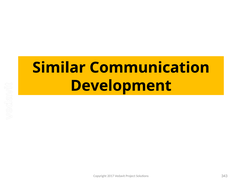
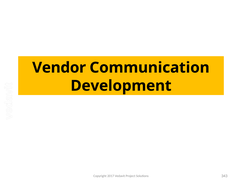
Similar: Similar -> Vendor (59, 68)
